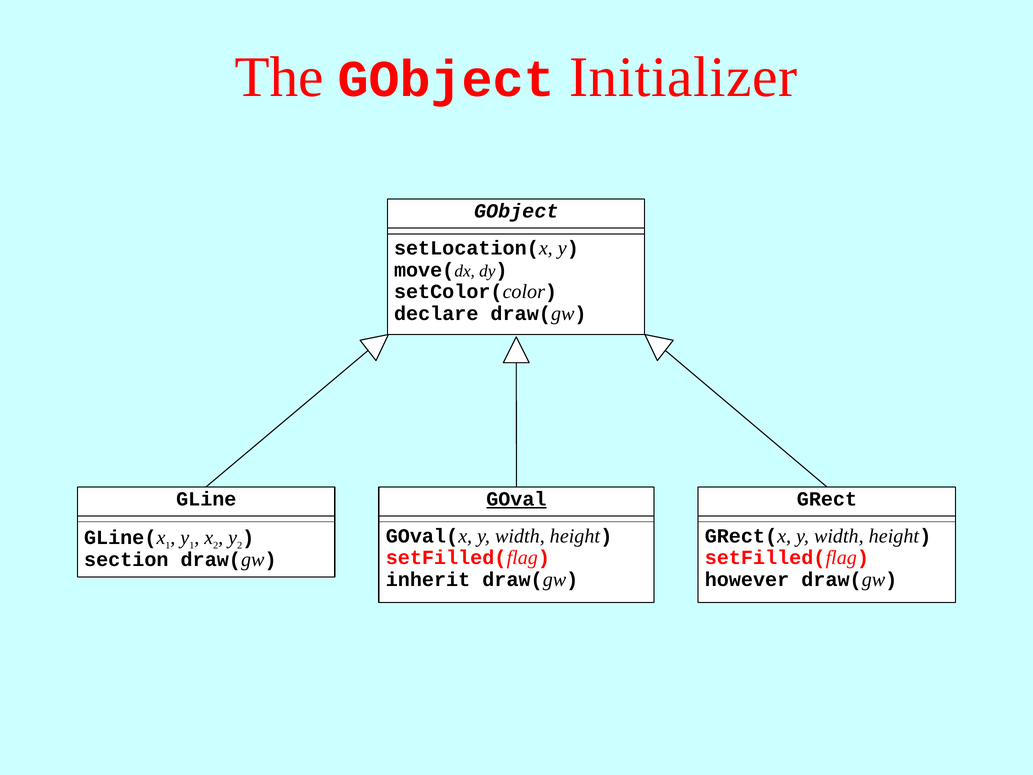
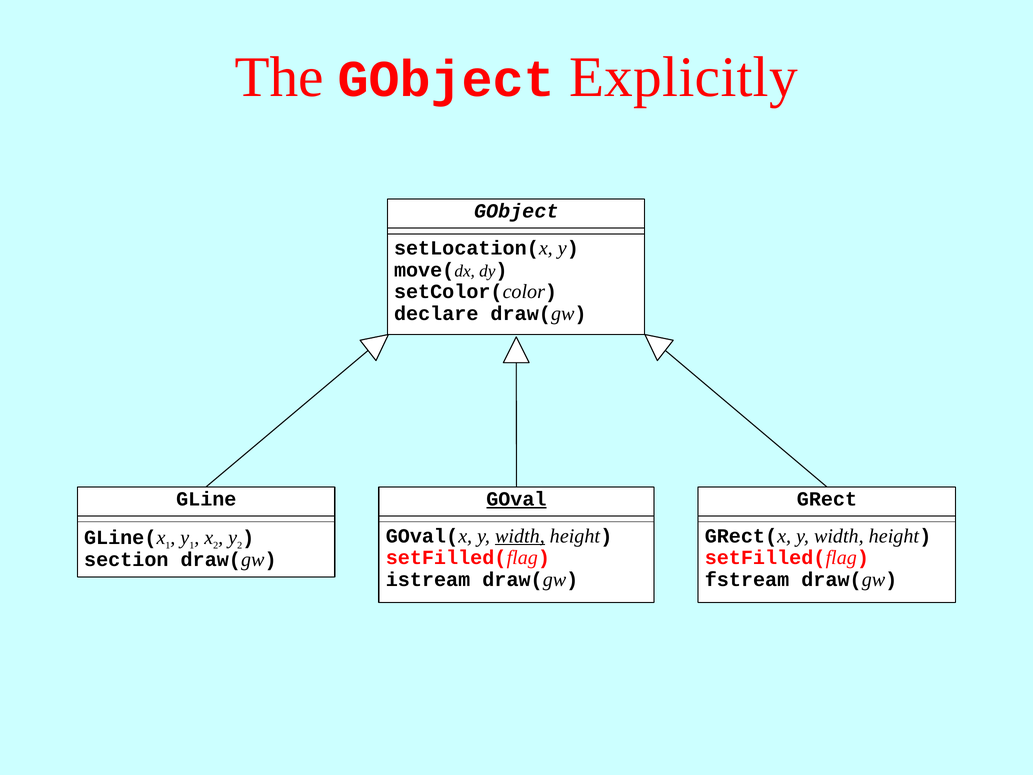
Initializer: Initializer -> Explicitly (683, 77)
width underline: none -> present (520, 536)
inherit: inherit -> istream (428, 579)
however: however -> fstream (747, 579)
